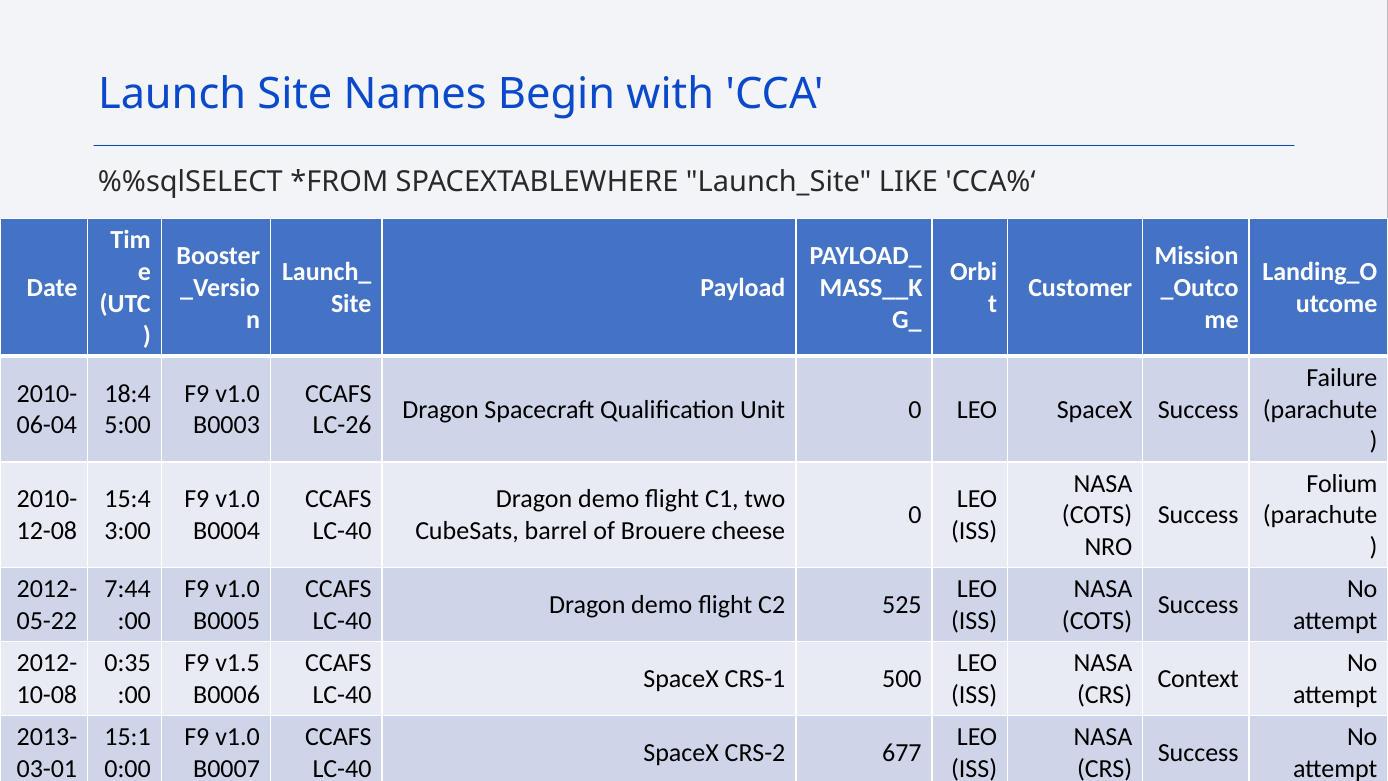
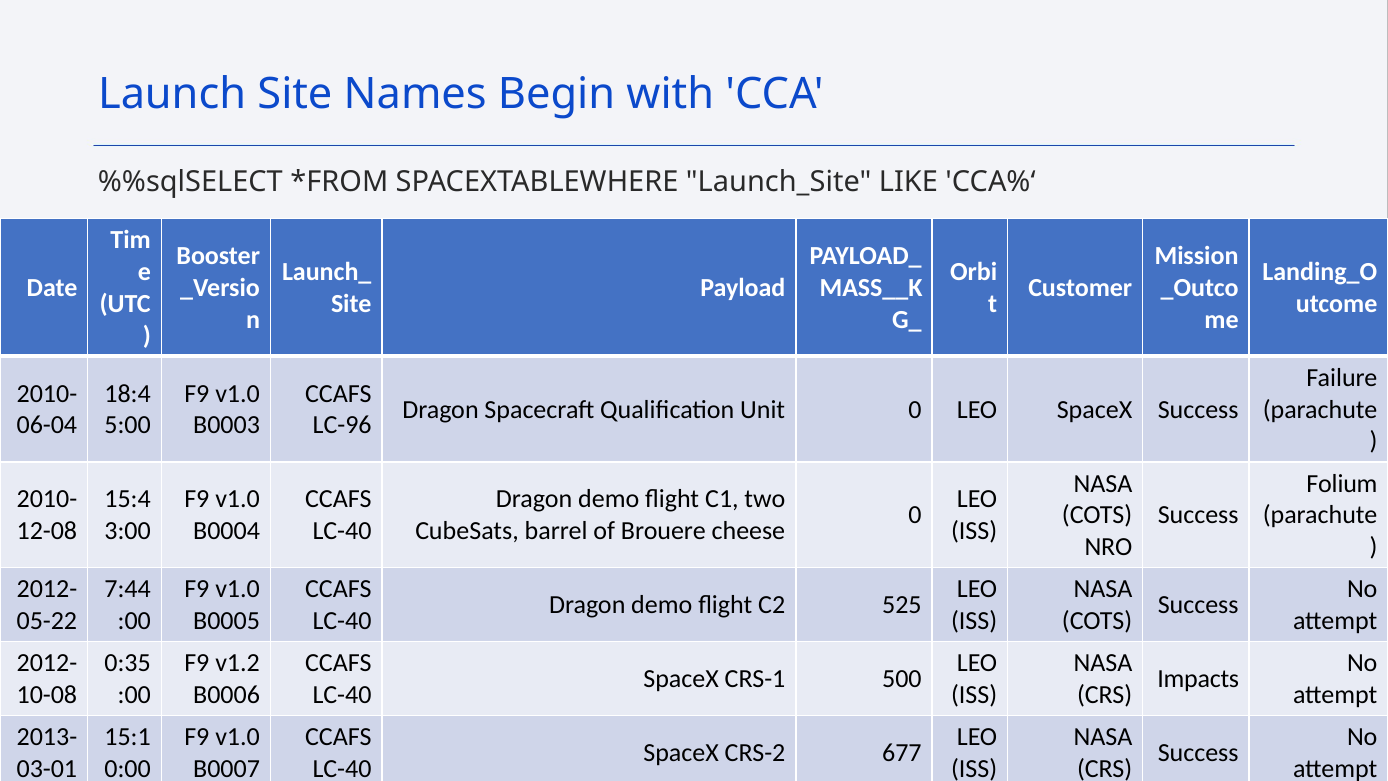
LC-26: LC-26 -> LC-96 (342, 425)
v1.5: v1.5 -> v1.2 (238, 663)
Context: Context -> Impacts (1198, 679)
